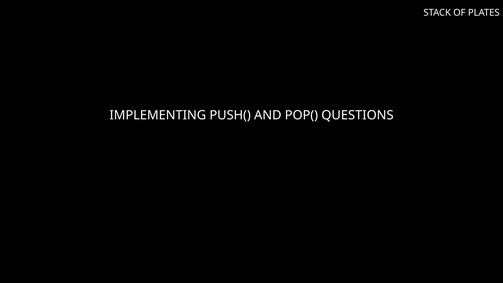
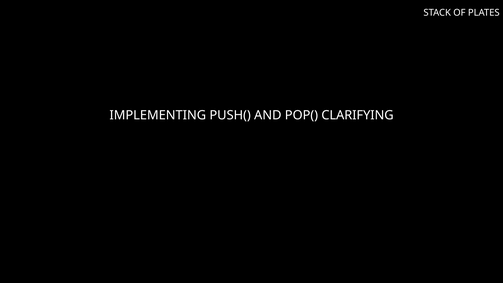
QUESTIONS: QUESTIONS -> CLARIFYING (358, 115)
